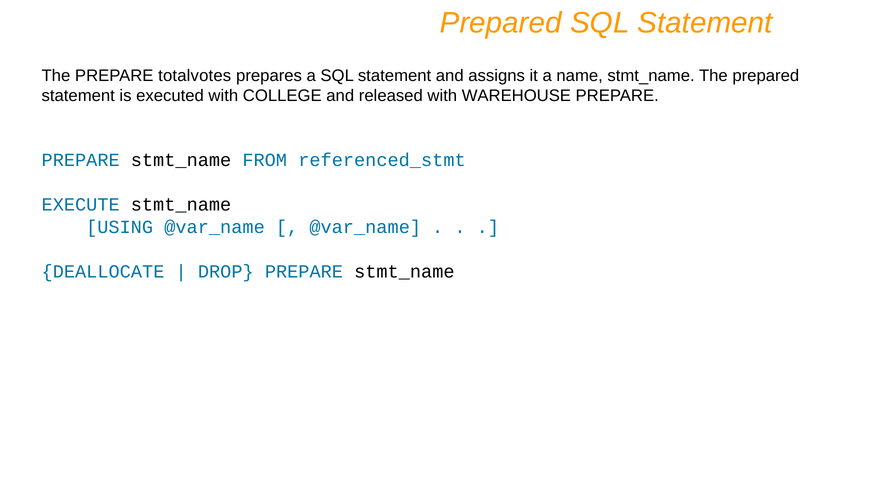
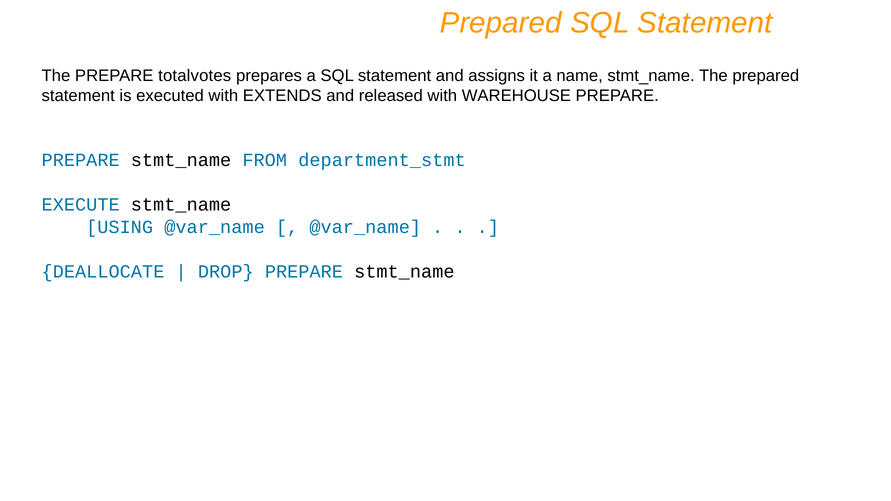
COLLEGE: COLLEGE -> EXTENDS (282, 96)
referenced_stmt: referenced_stmt -> department_stmt (382, 160)
